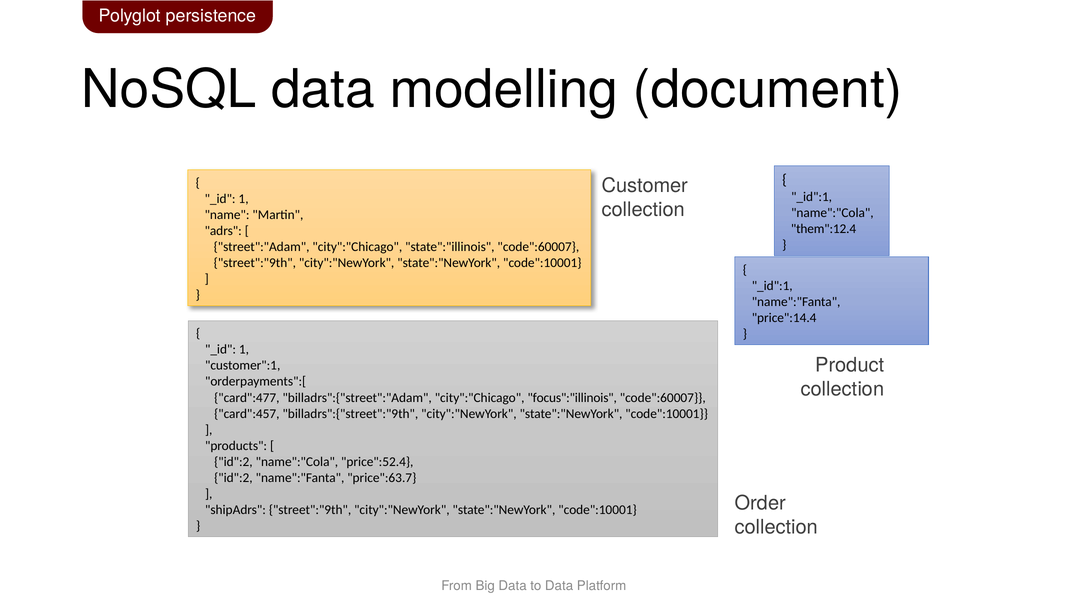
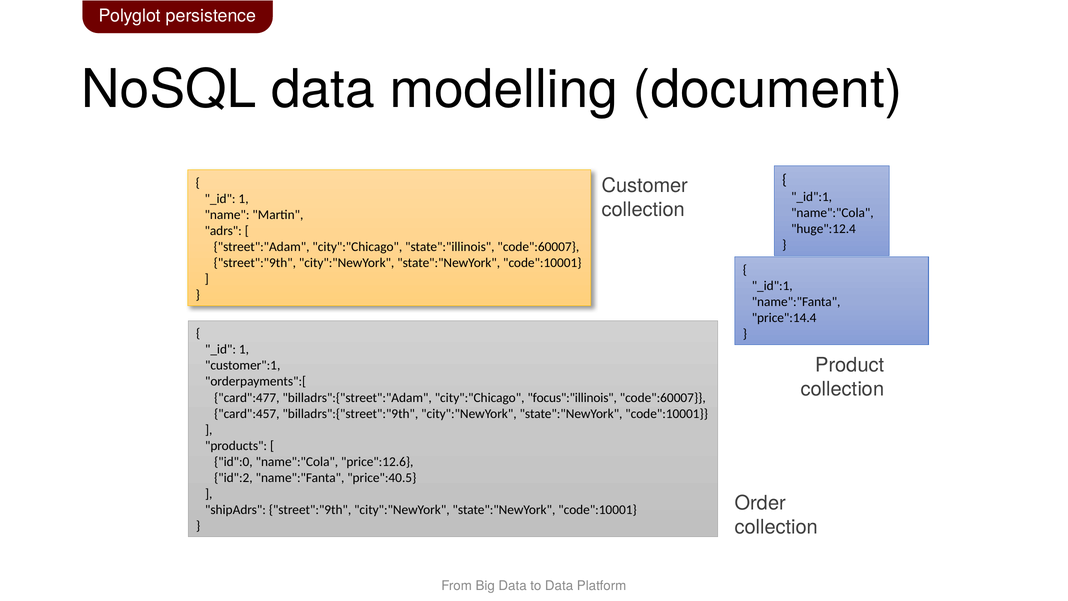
them":12.4: them":12.4 -> huge":12.4 (824, 229)
id":2: id":2 -> id":0 (233, 462)
price":52.4: price":52.4 -> price":12.6 (377, 462)
price":63.7: price":63.7 -> price":40.5 (382, 478)
